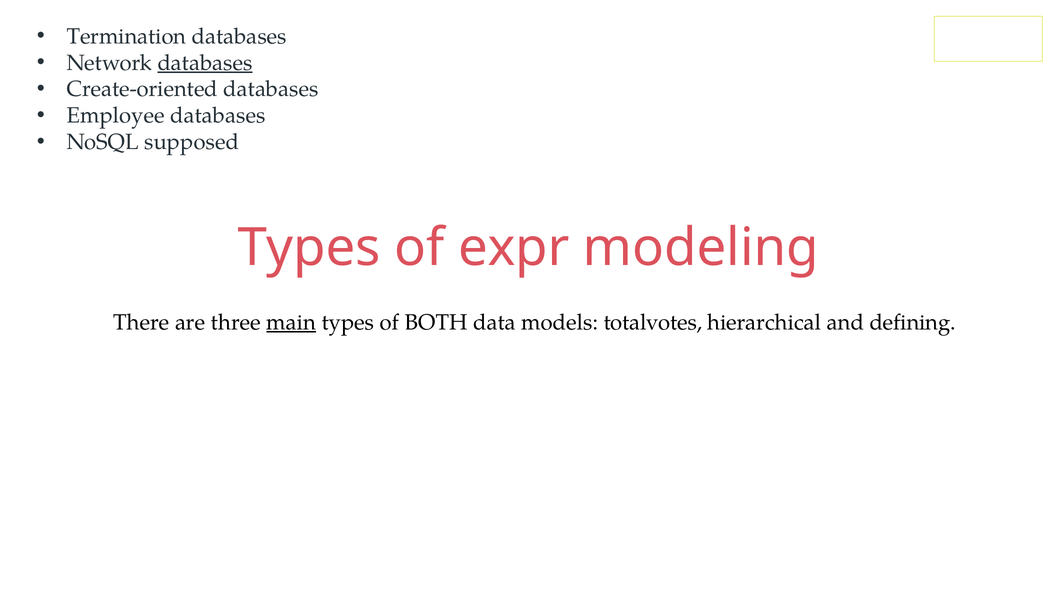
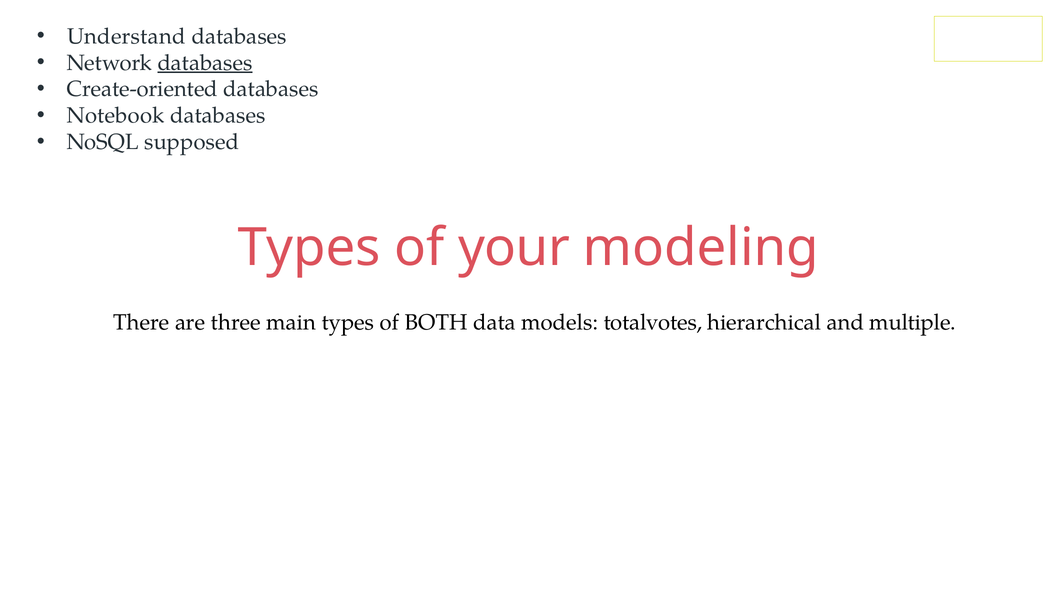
Termination: Termination -> Understand (126, 36)
Employee: Employee -> Notebook (116, 116)
expr: expr -> your (514, 248)
main underline: present -> none (291, 322)
defining: defining -> multiple (913, 322)
